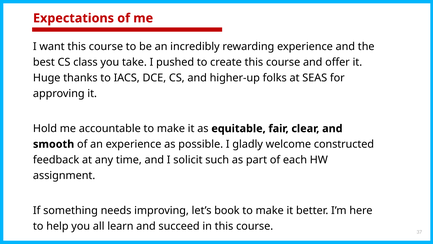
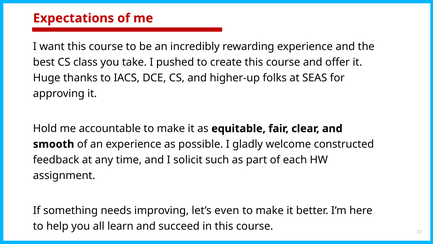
book: book -> even (227, 210)
